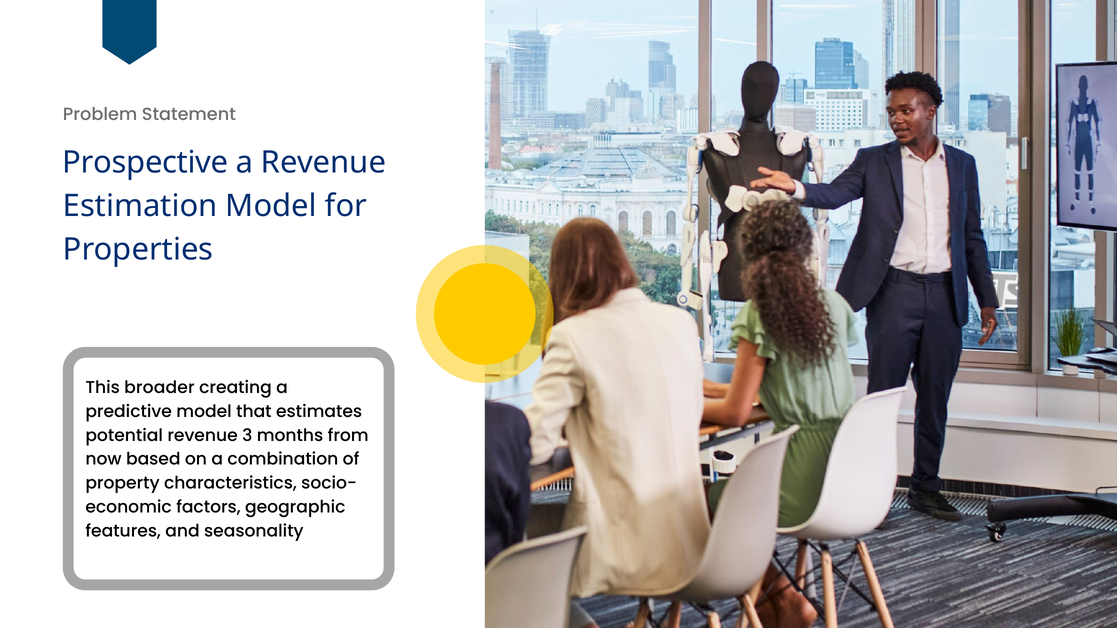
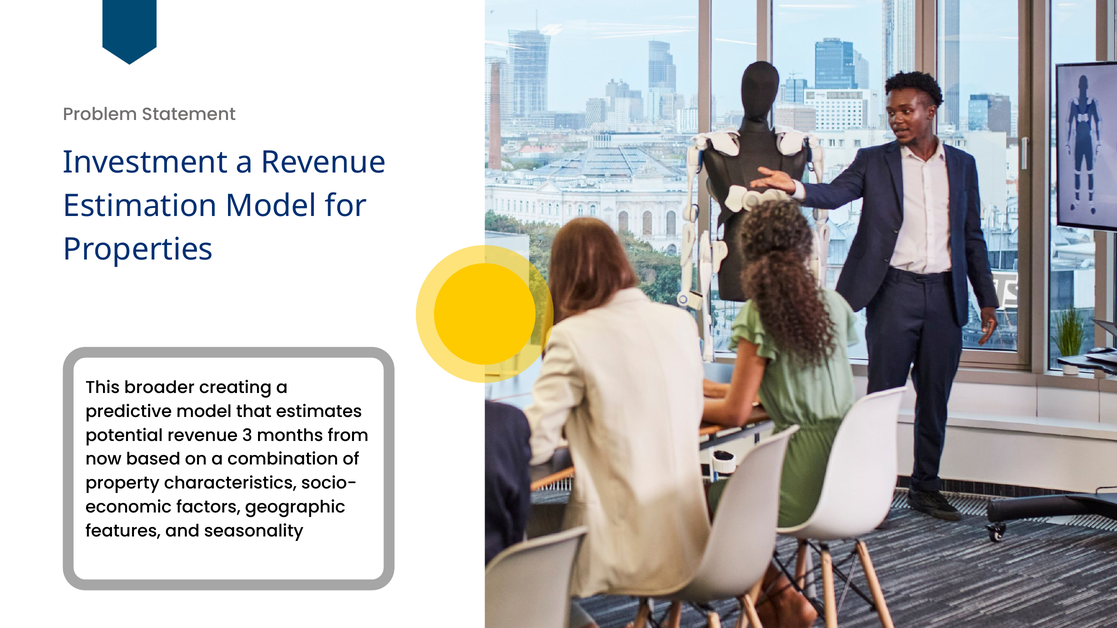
Prospective: Prospective -> Investment (145, 163)
